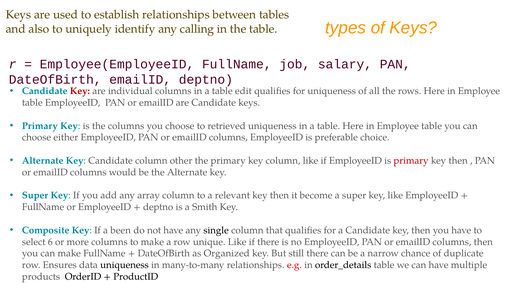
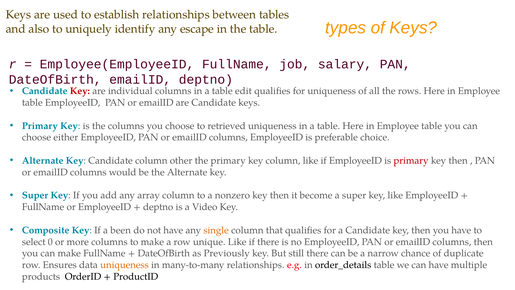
calling: calling -> escape (197, 29)
relevant: relevant -> nonzero (232, 195)
Smith: Smith -> Video (205, 207)
single colour: black -> orange (216, 230)
6: 6 -> 0 (50, 242)
Organized: Organized -> Previously (227, 253)
uniqueness colour: black -> orange (124, 265)
